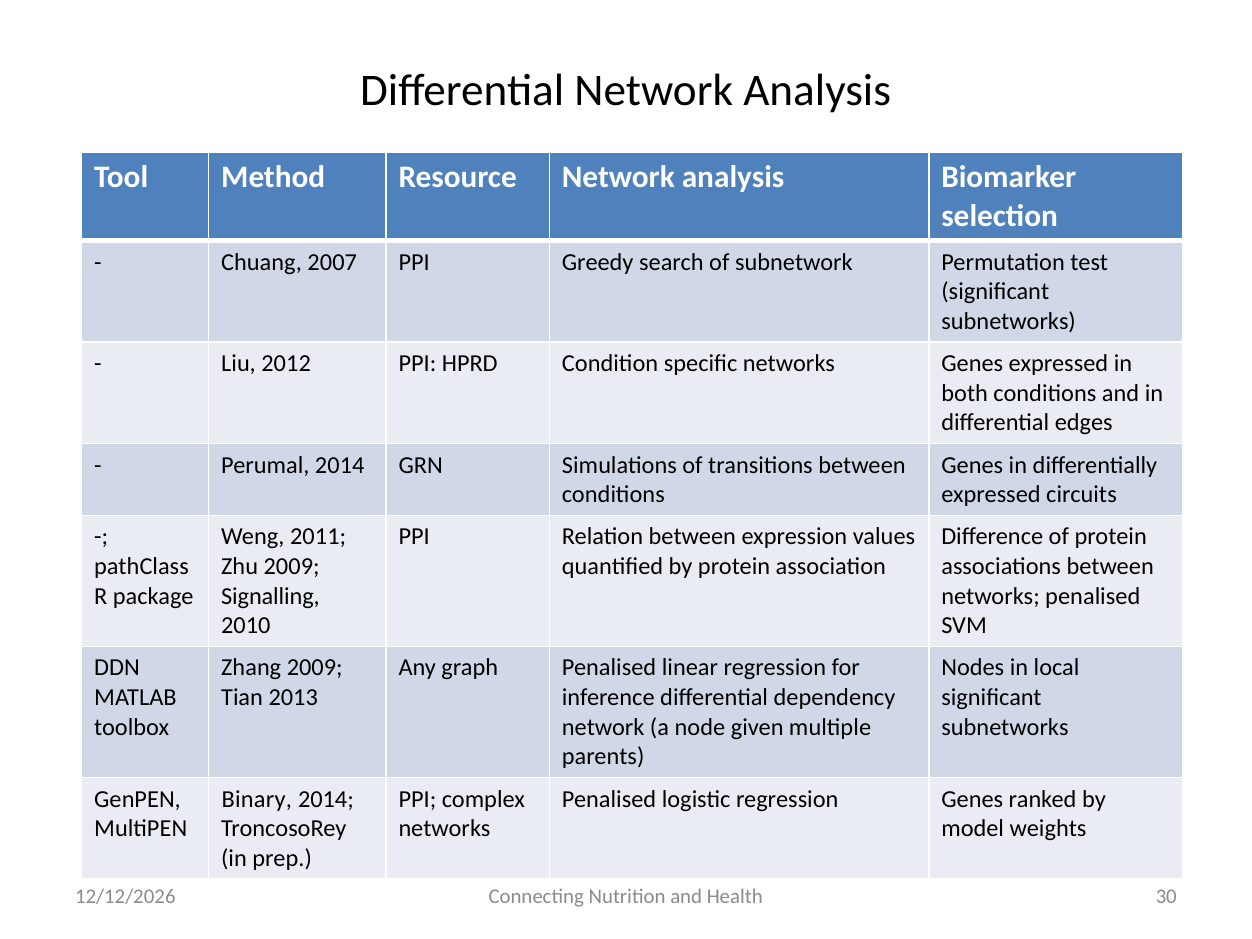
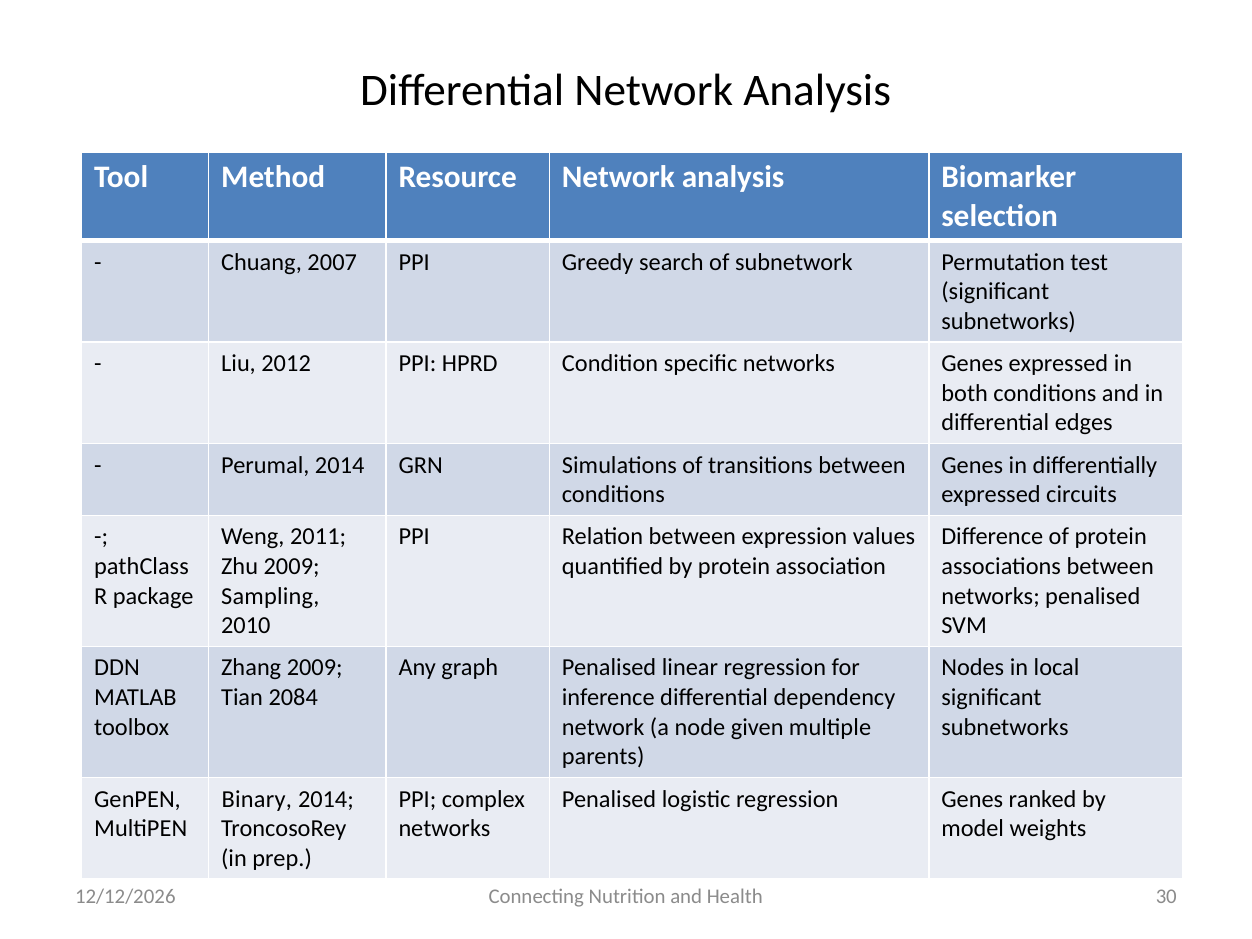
Signalling: Signalling -> Sampling (270, 596)
2013: 2013 -> 2084 (293, 698)
